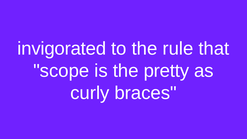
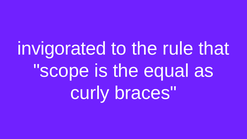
pretty: pretty -> equal (166, 71)
